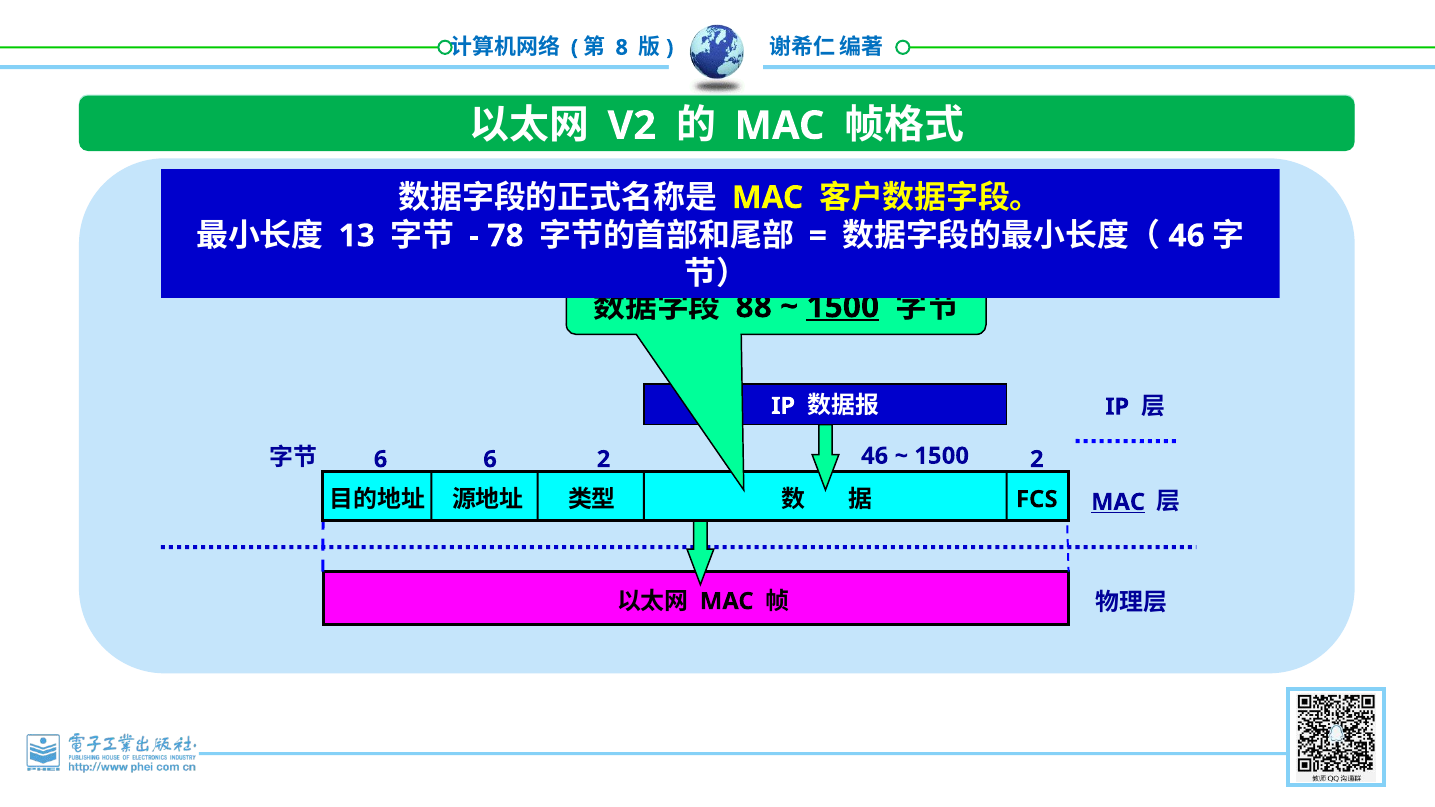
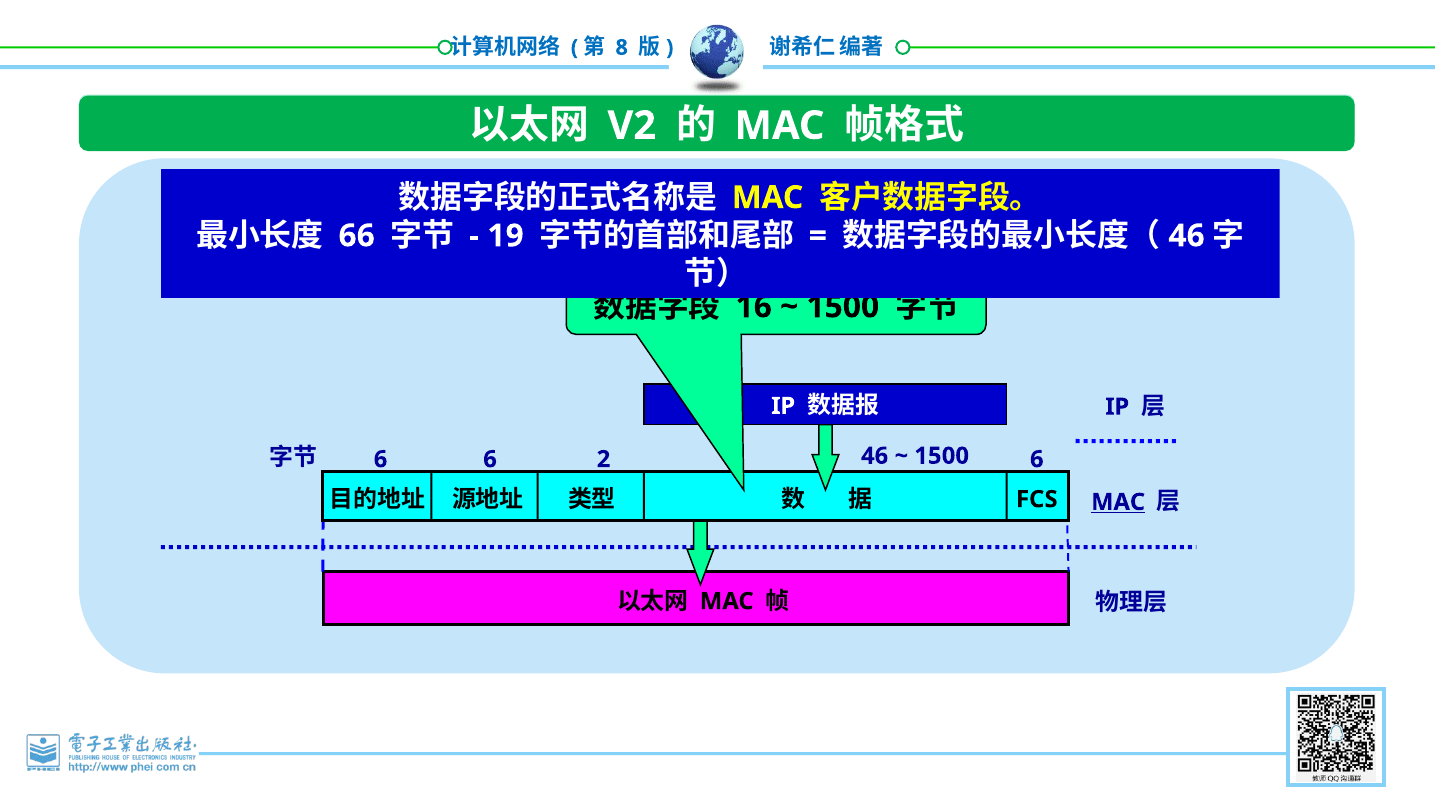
13: 13 -> 66 (357, 236)
78: 78 -> 19 (506, 236)
88: 88 -> 16 (754, 307)
1500 underline: present -> none (843, 307)
2: 2 -> 6 (1037, 459)
